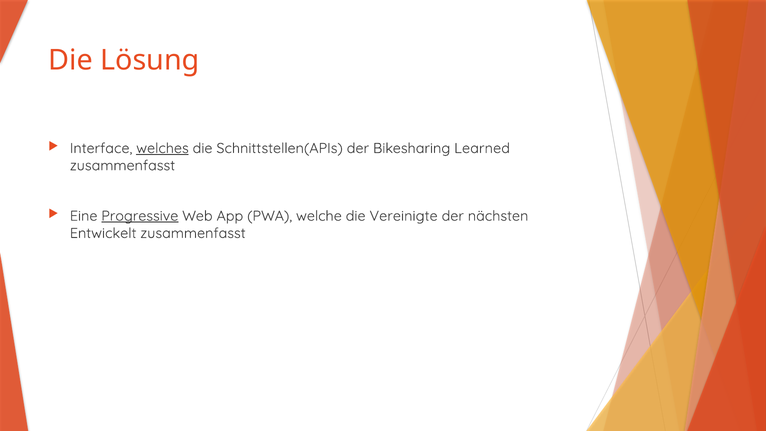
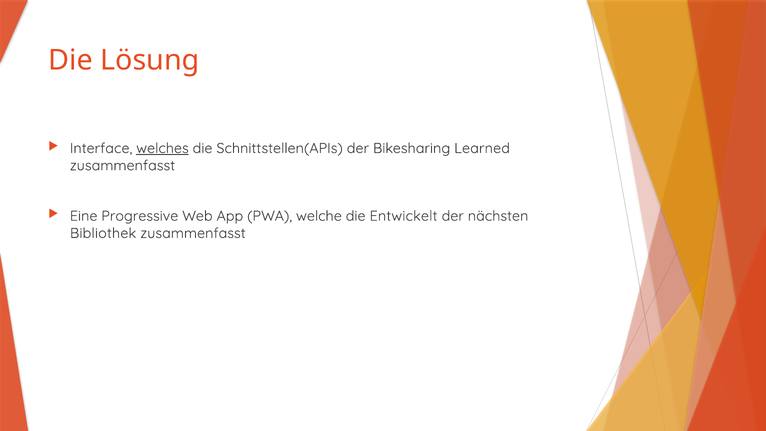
Progressive underline: present -> none (140, 216)
Vereinigte: Vereinigte -> Entwickelt (404, 216)
Entwickelt: Entwickelt -> Bibliothek (103, 233)
